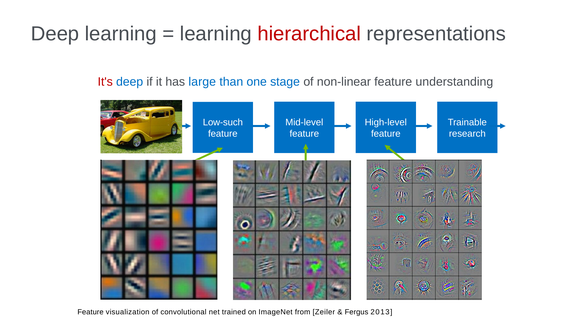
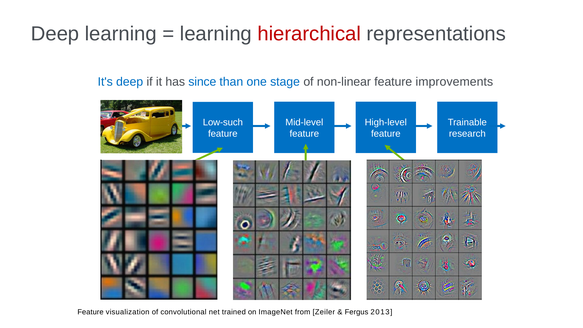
It's colour: red -> blue (105, 82)
large: large -> since (202, 82)
understanding: understanding -> improvements (454, 82)
